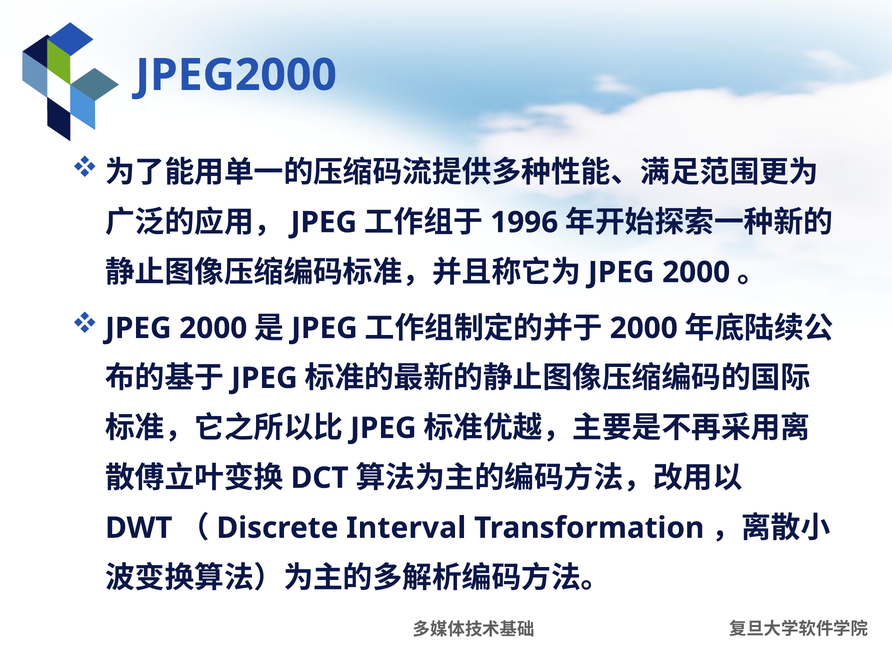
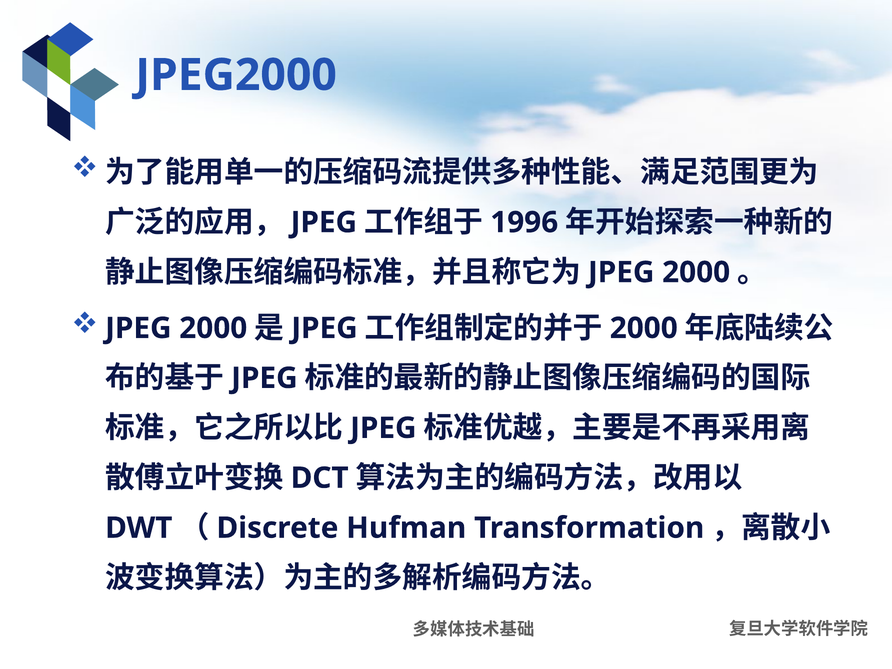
Interval: Interval -> Hufman (406, 528)
